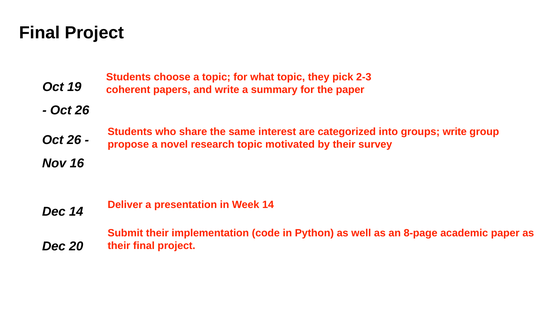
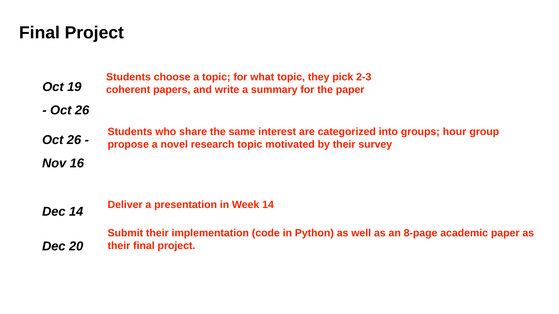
groups write: write -> hour (455, 132)
